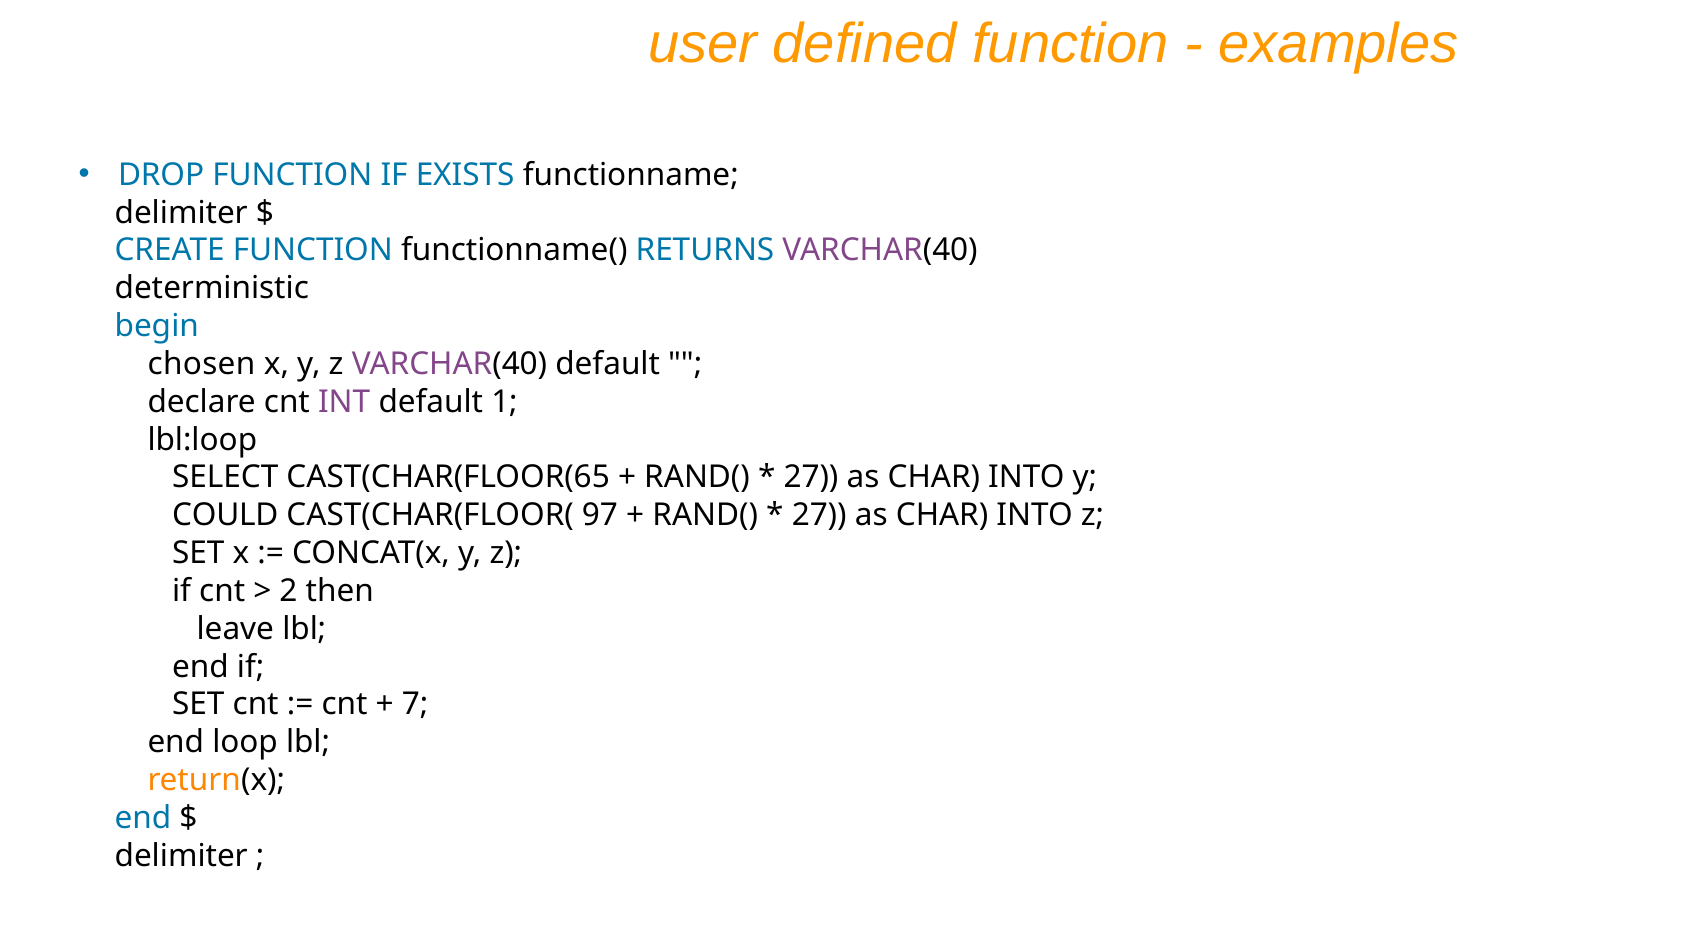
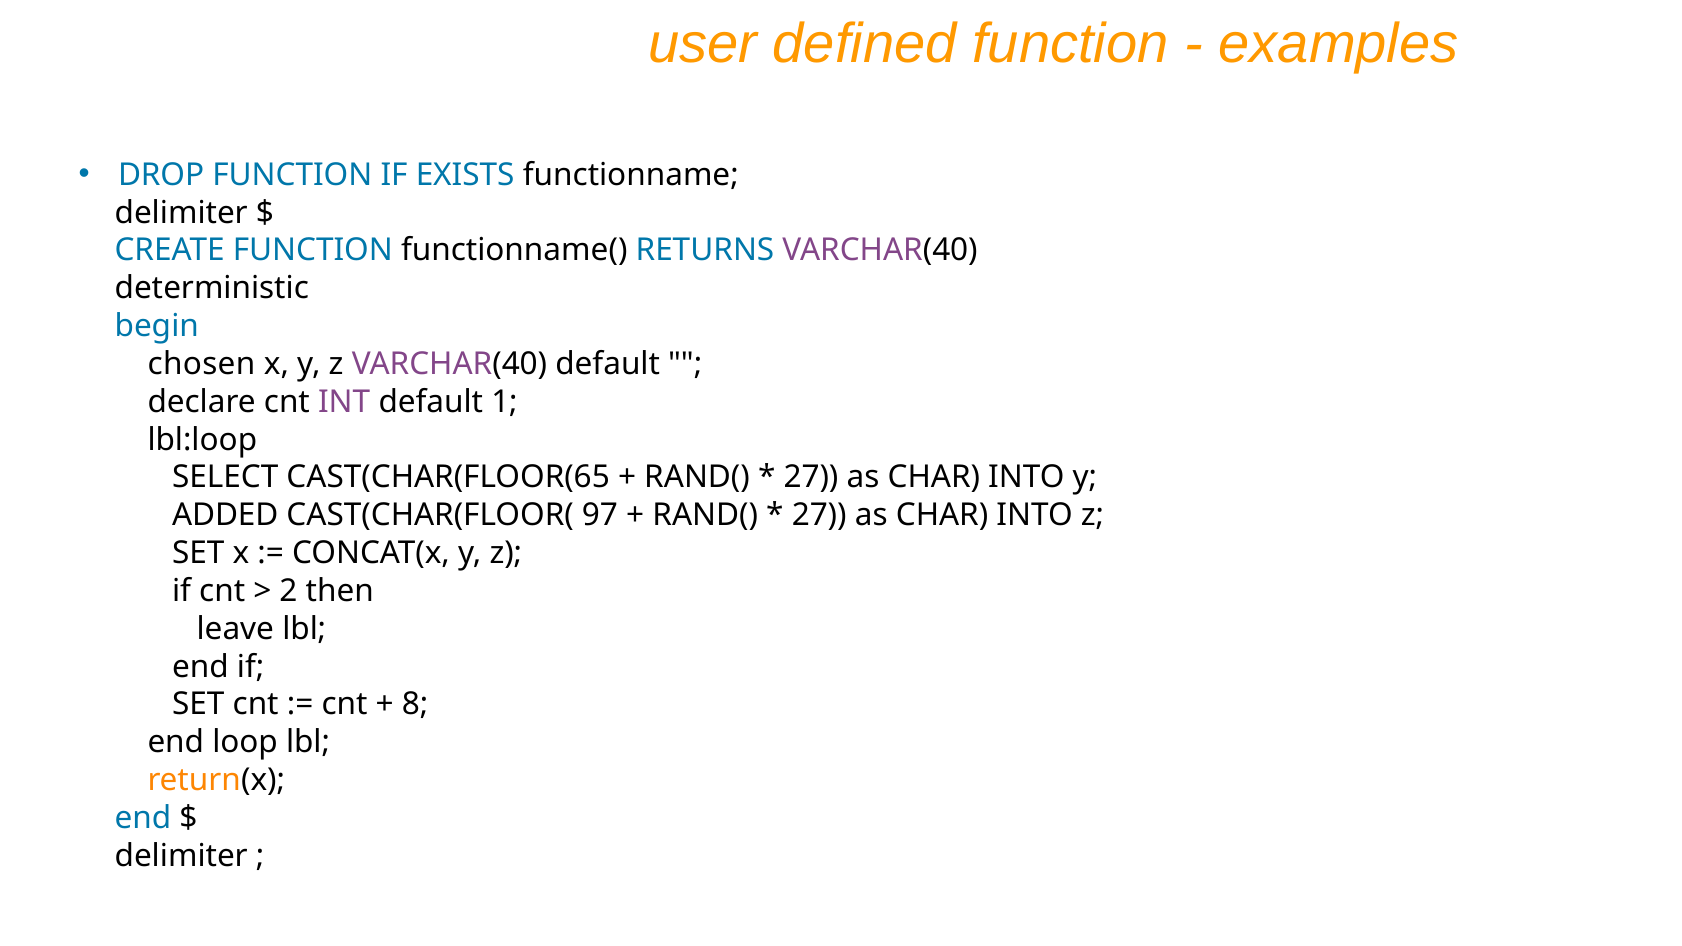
COULD: COULD -> ADDED (225, 515)
7: 7 -> 8 (415, 705)
